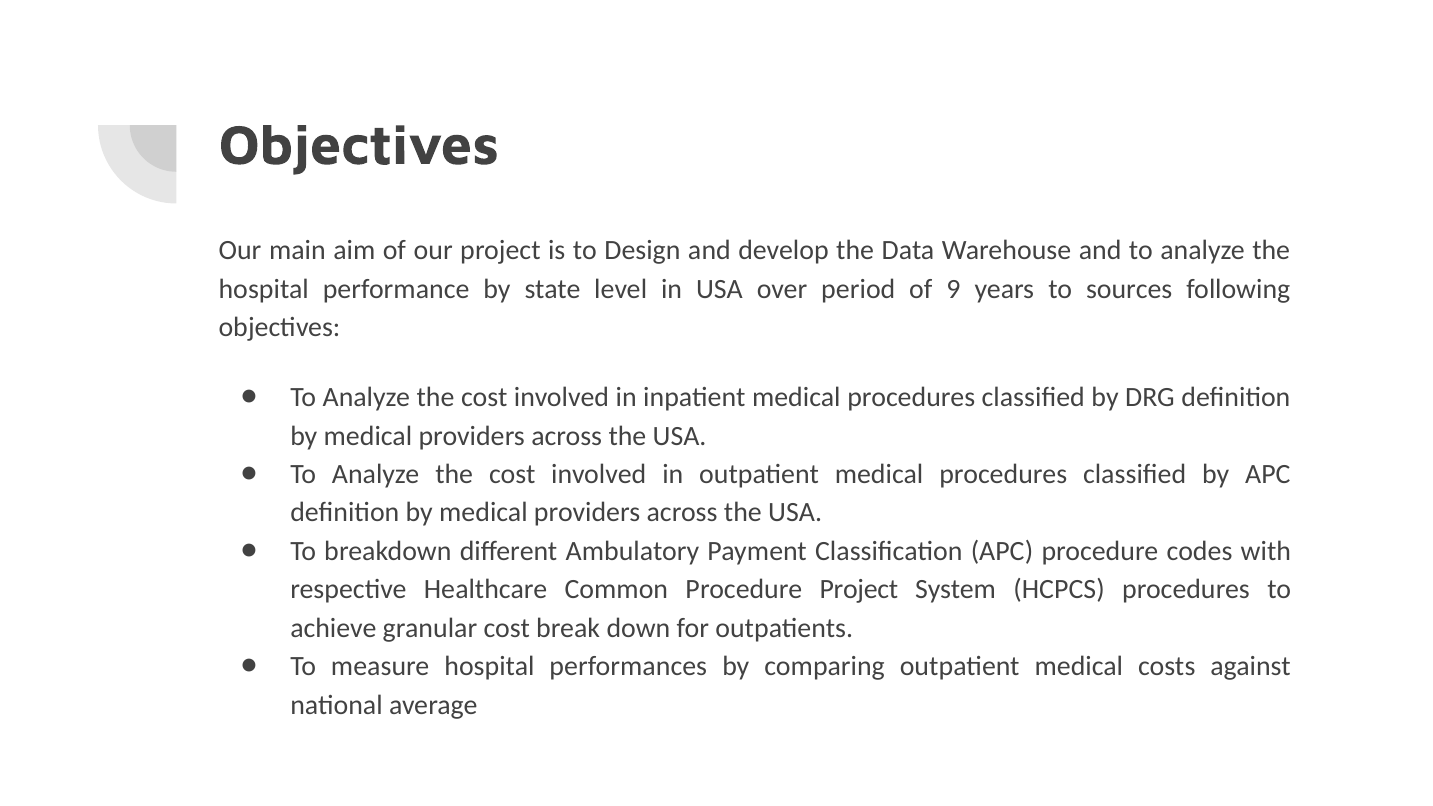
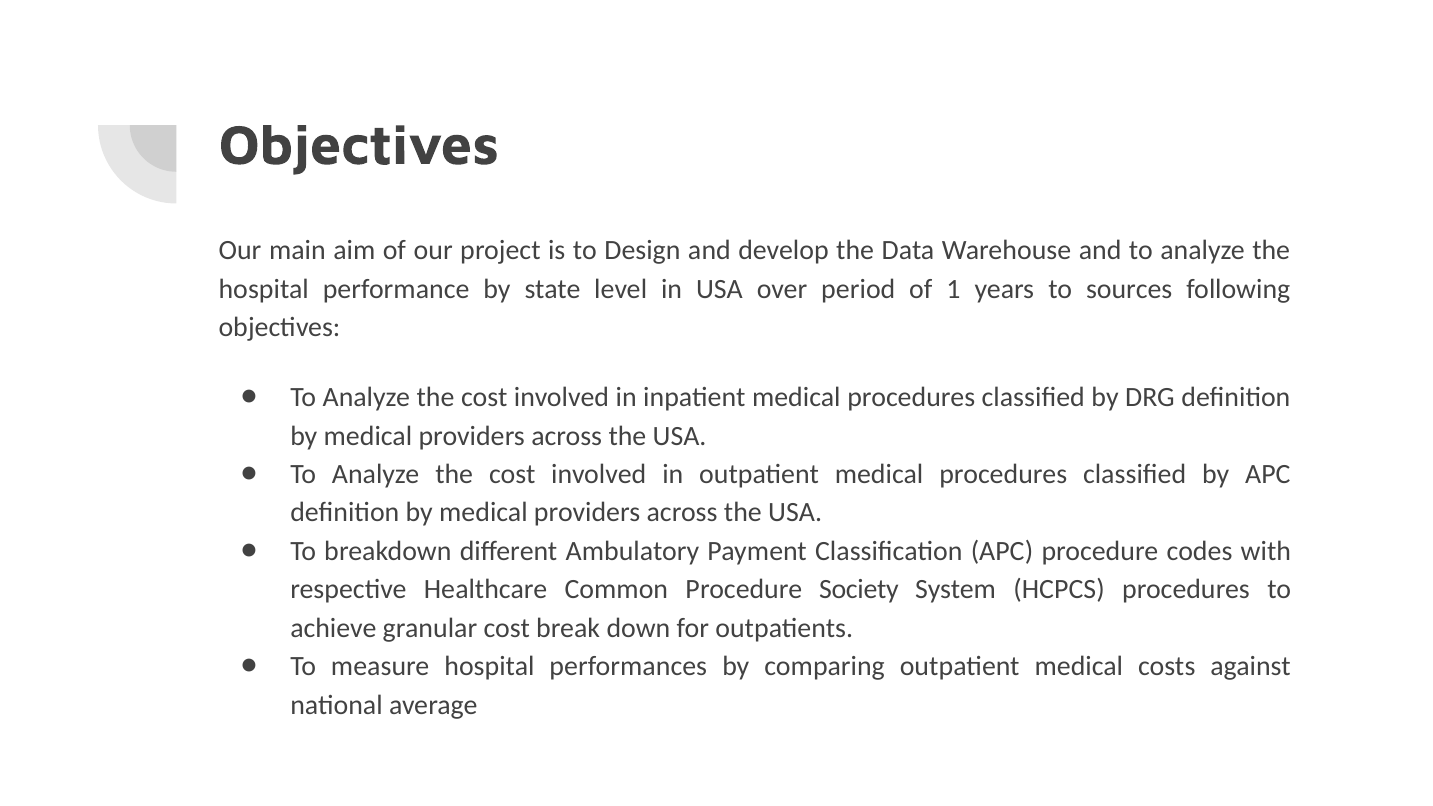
9: 9 -> 1 (953, 289)
Procedure Project: Project -> Society (859, 590)
